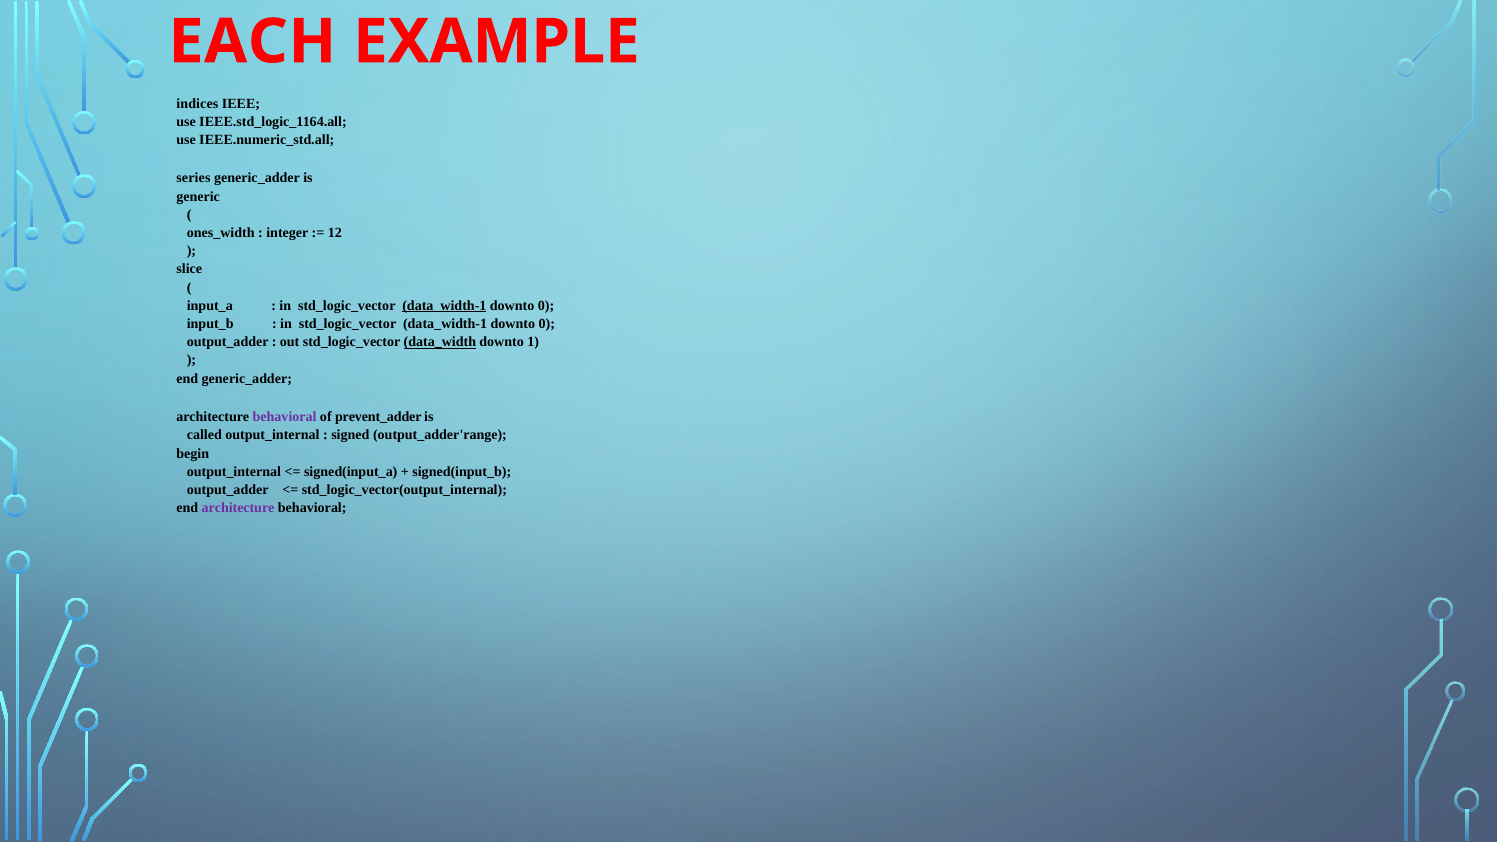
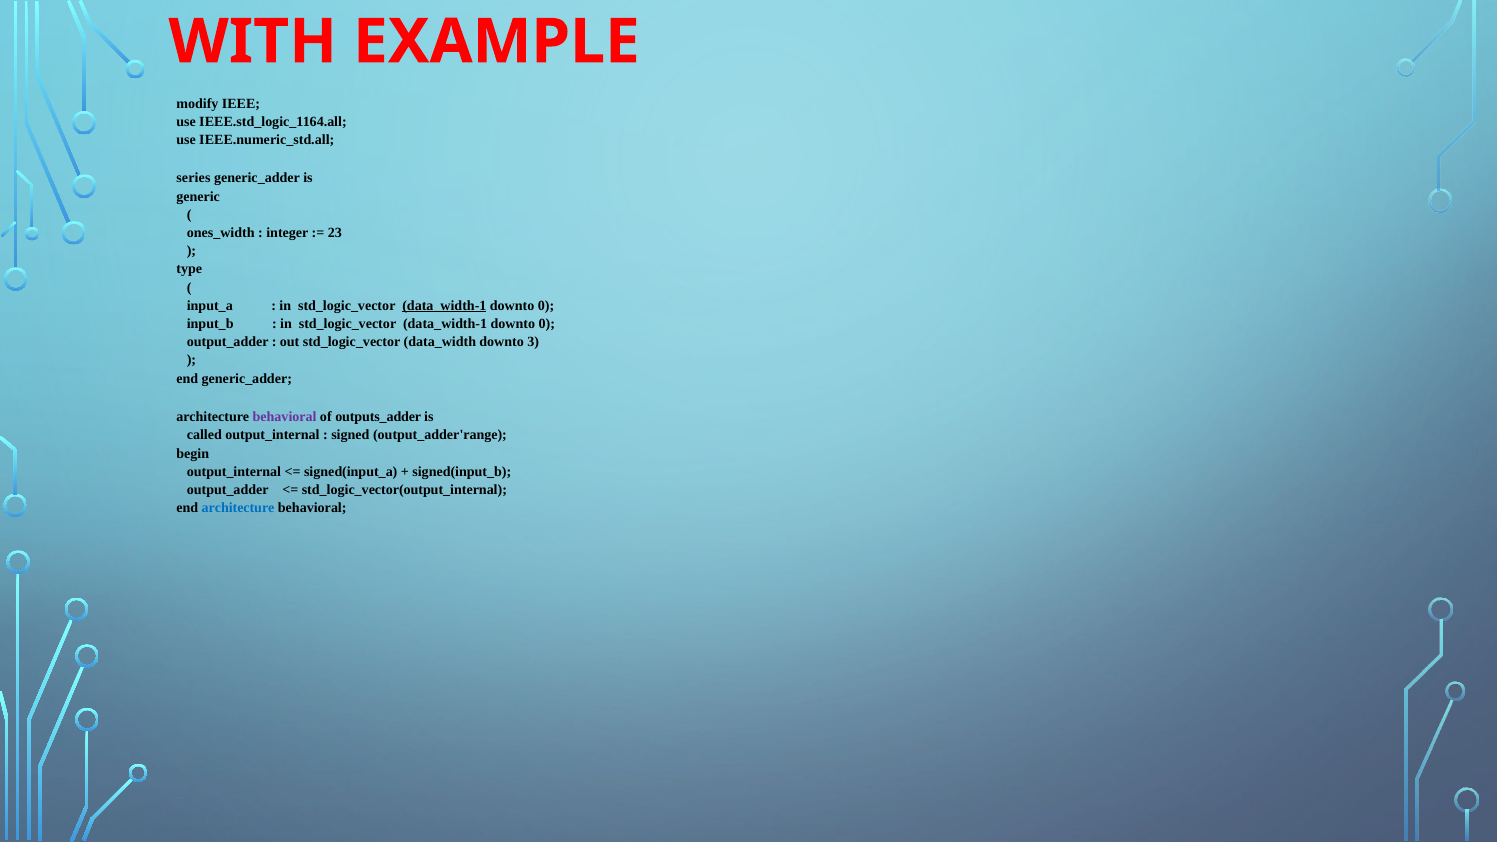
EACH: EACH -> WITH (253, 42)
indices: indices -> modify (197, 103)
12: 12 -> 23 (335, 233)
slice: slice -> type (189, 269)
data_width underline: present -> none (440, 342)
1: 1 -> 3 (533, 342)
prevent_adder: prevent_adder -> outputs_adder (378, 417)
architecture colour: purple -> blue (238, 508)
